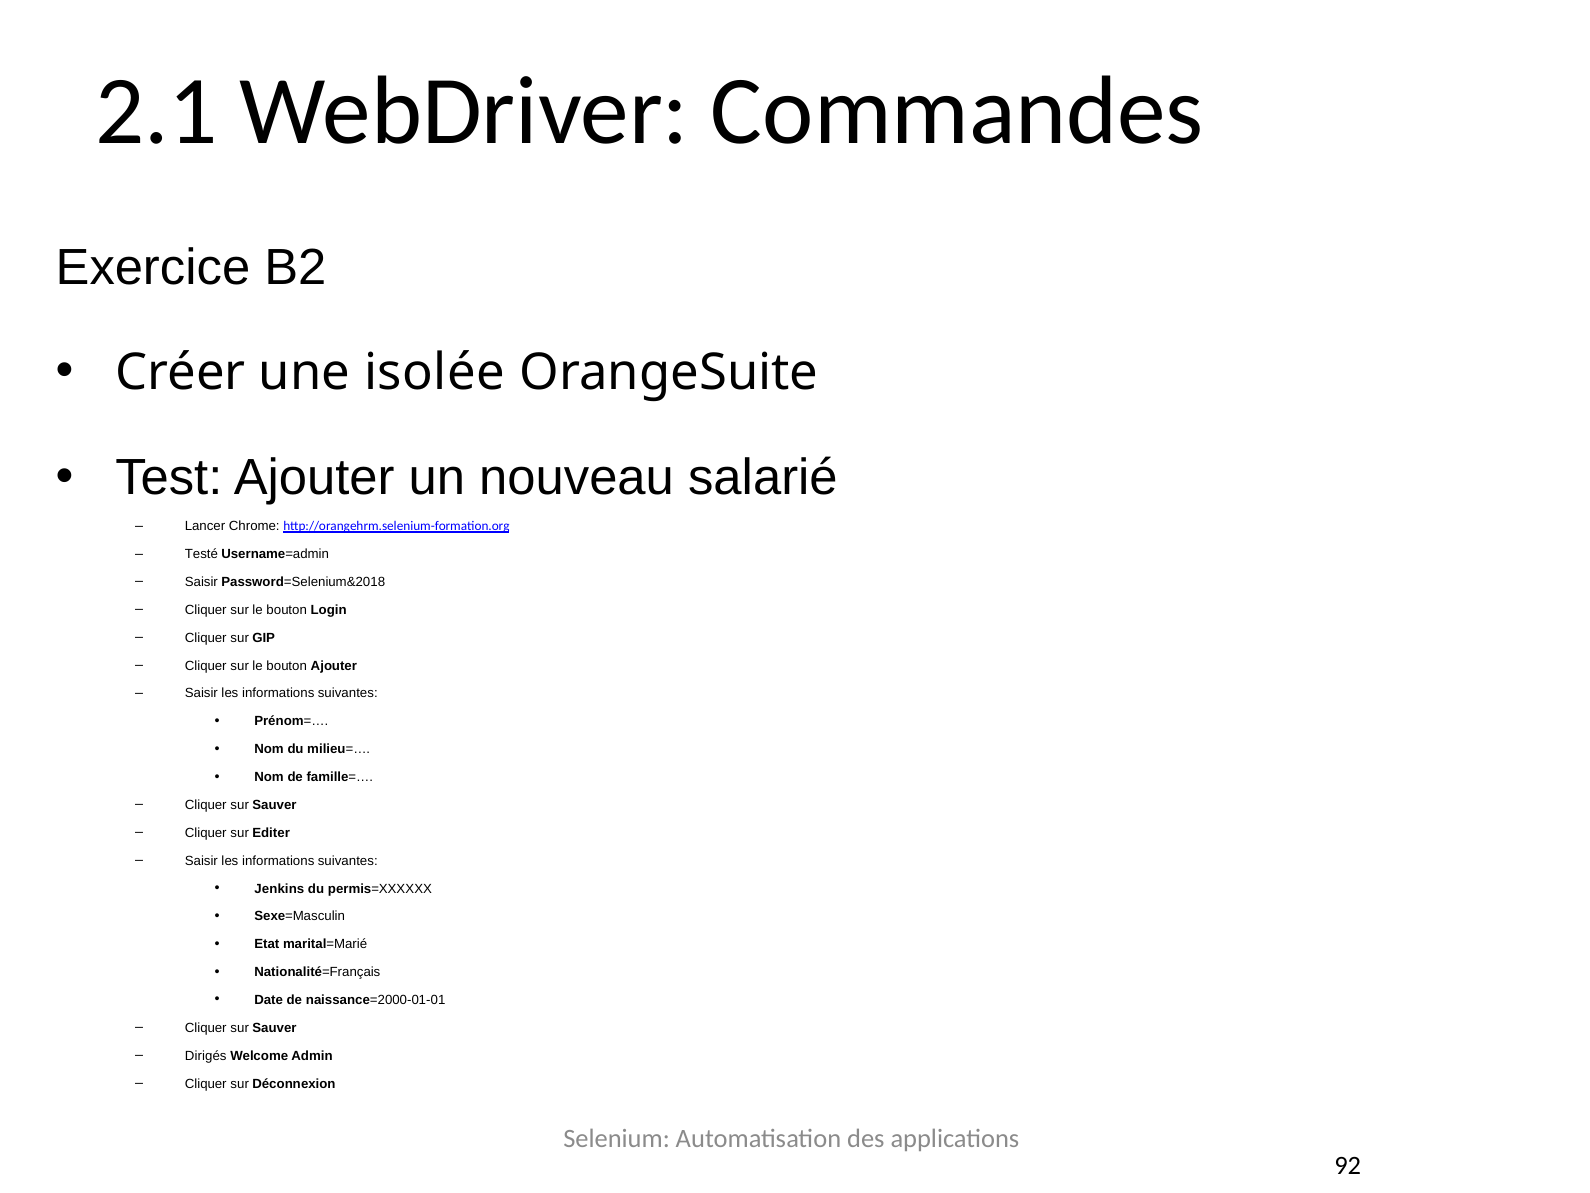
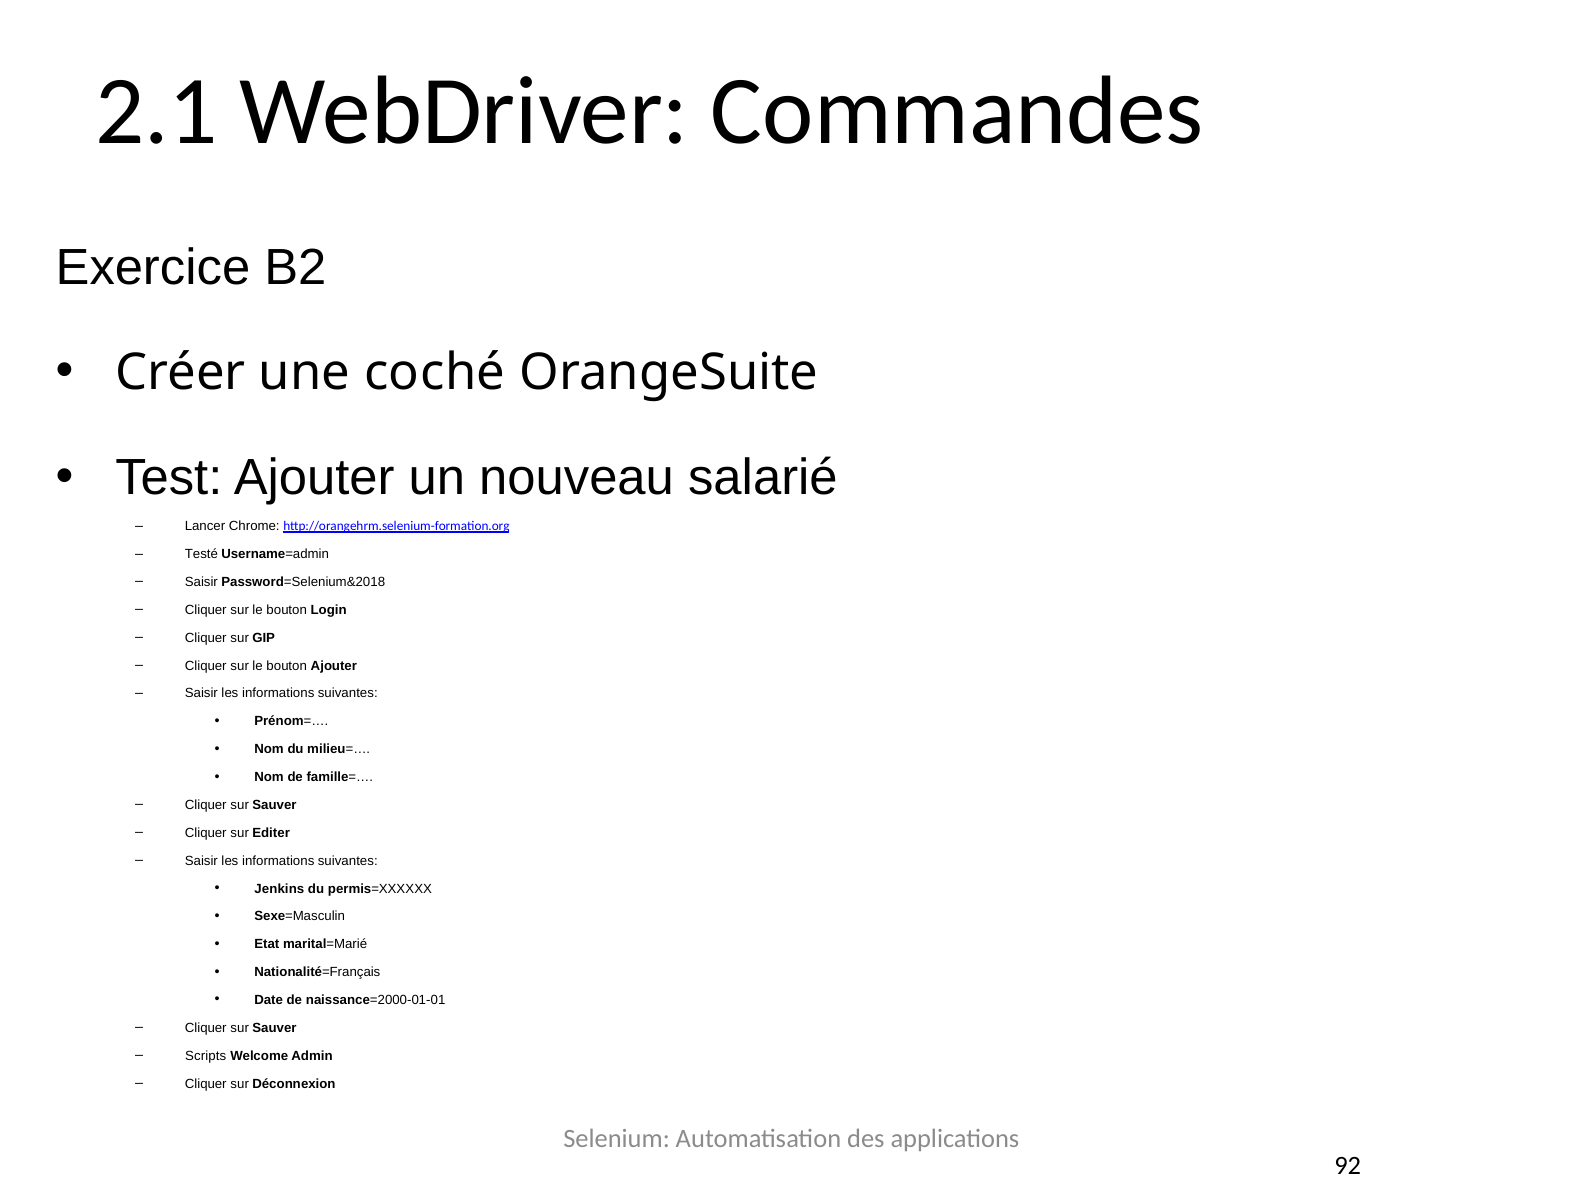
isolée: isolée -> coché (435, 373)
Dirigés: Dirigés -> Scripts (206, 1055)
